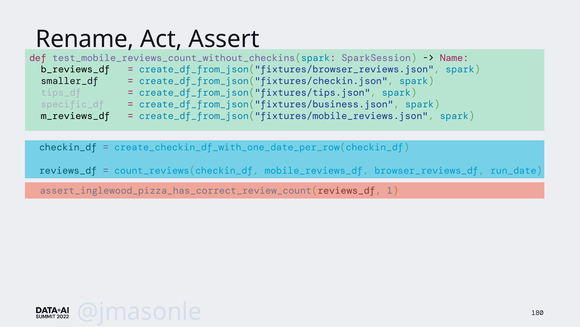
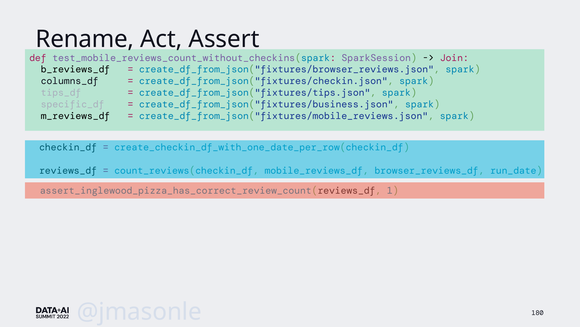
Name: Name -> Join (454, 58)
smaller_df: smaller_df -> columns_df (70, 81)
